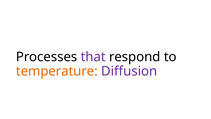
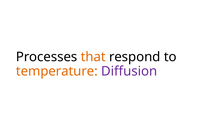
that colour: purple -> orange (93, 57)
